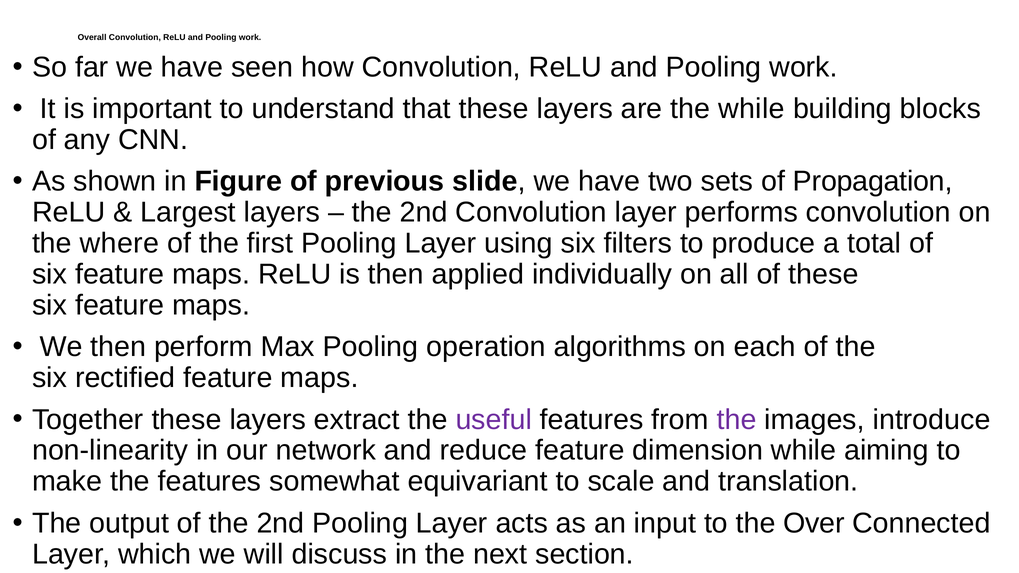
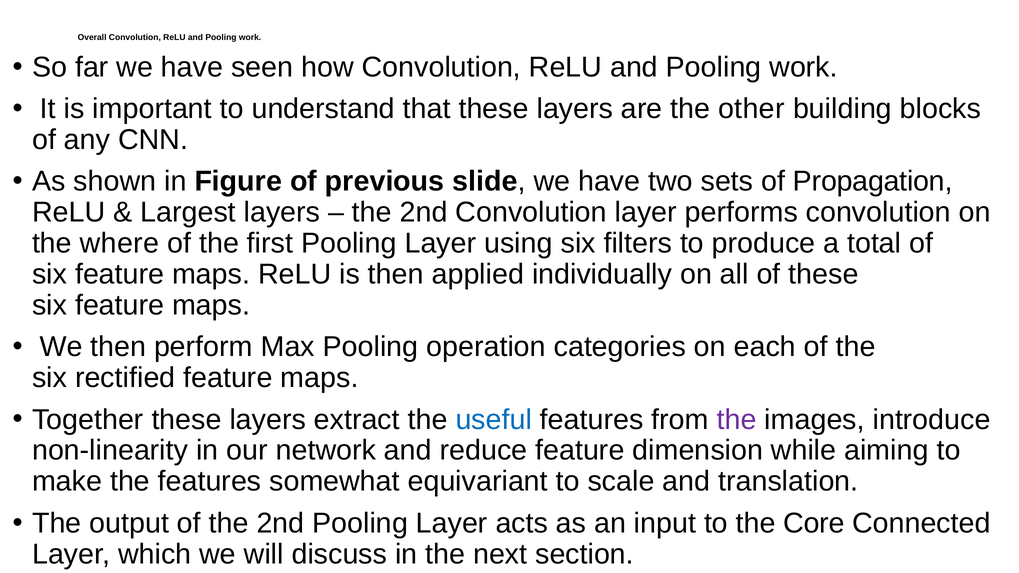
the while: while -> other (751, 109)
algorithms: algorithms -> categories (620, 347)
useful colour: purple -> blue (494, 420)
Over: Over -> Core (814, 523)
